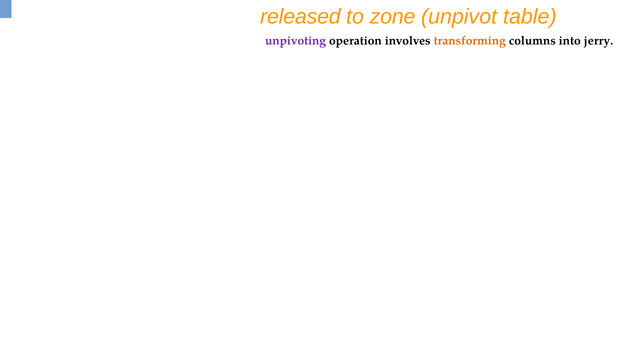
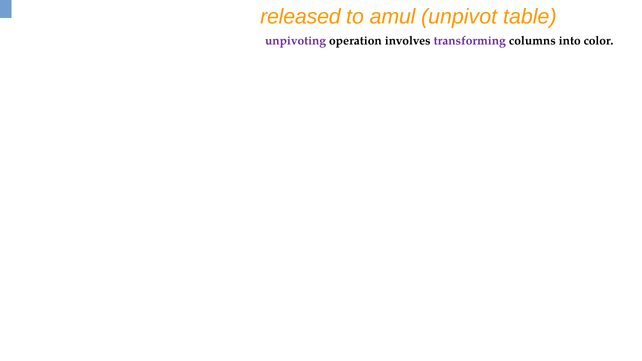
zone: zone -> amul (393, 17)
transforming colour: orange -> purple (470, 41)
jerry: jerry -> color (599, 41)
